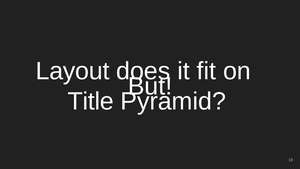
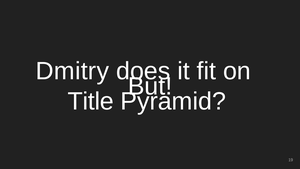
Layout: Layout -> Dmitry (72, 71)
